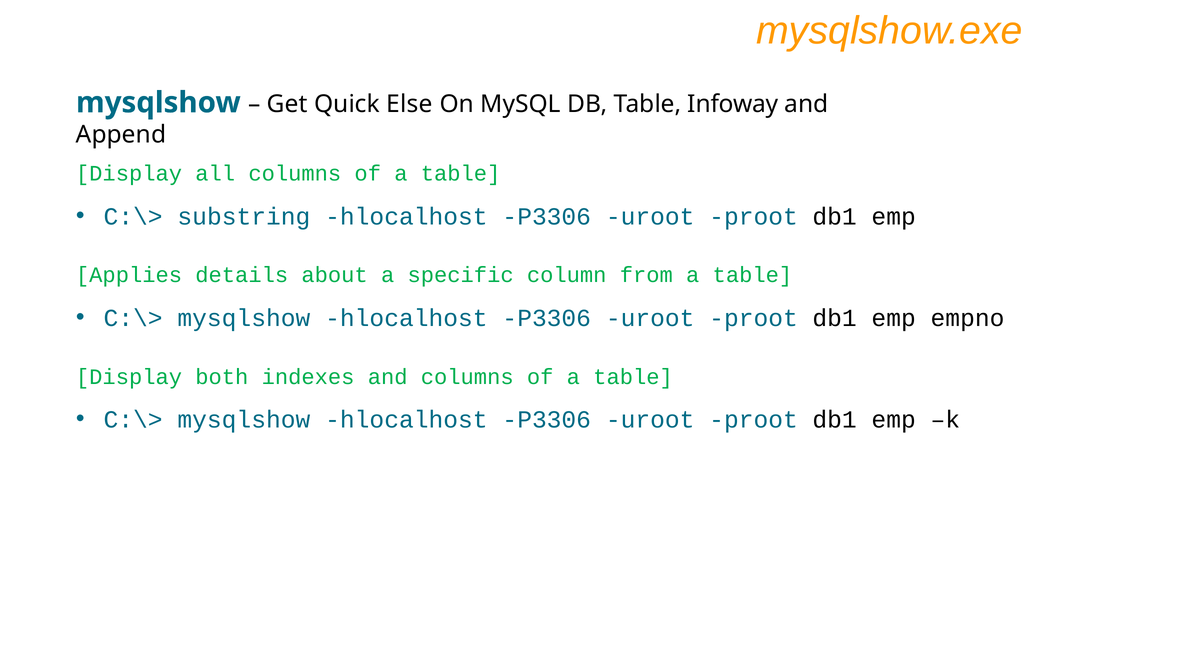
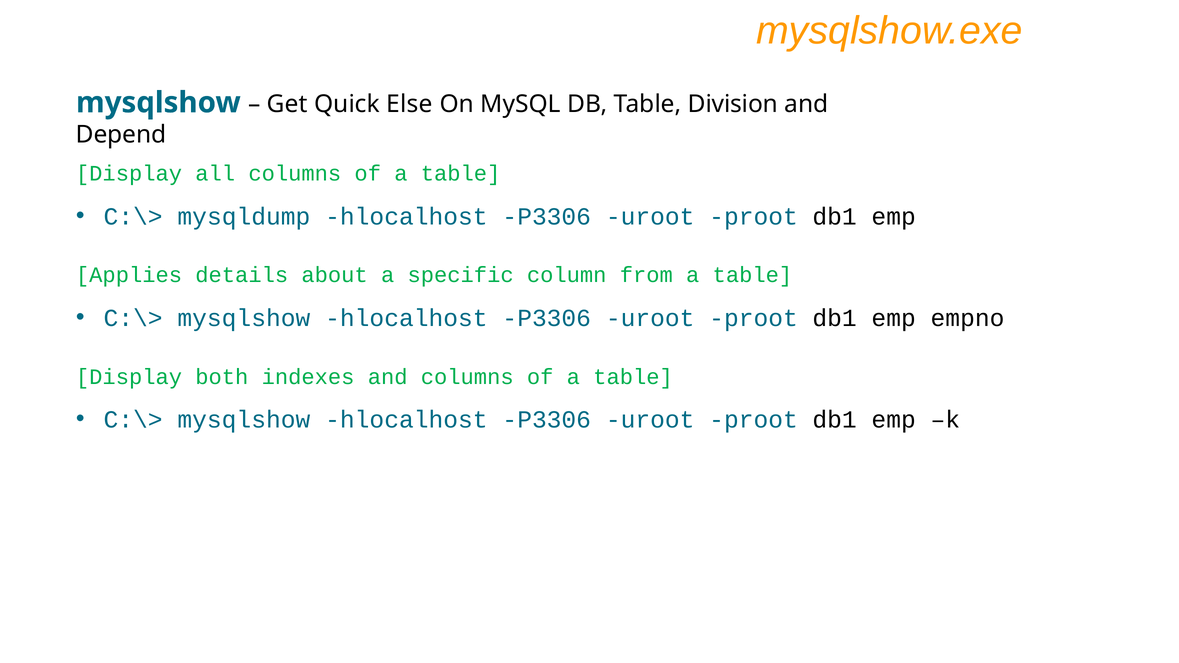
Infoway: Infoway -> Division (733, 104)
Append: Append -> Depend (121, 135)
substring: substring -> mysqldump (244, 216)
